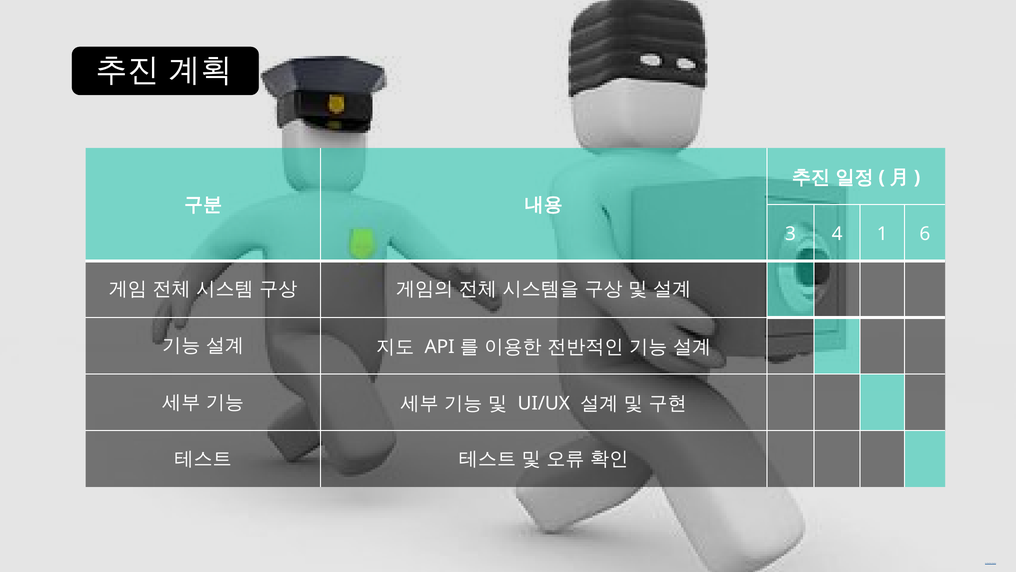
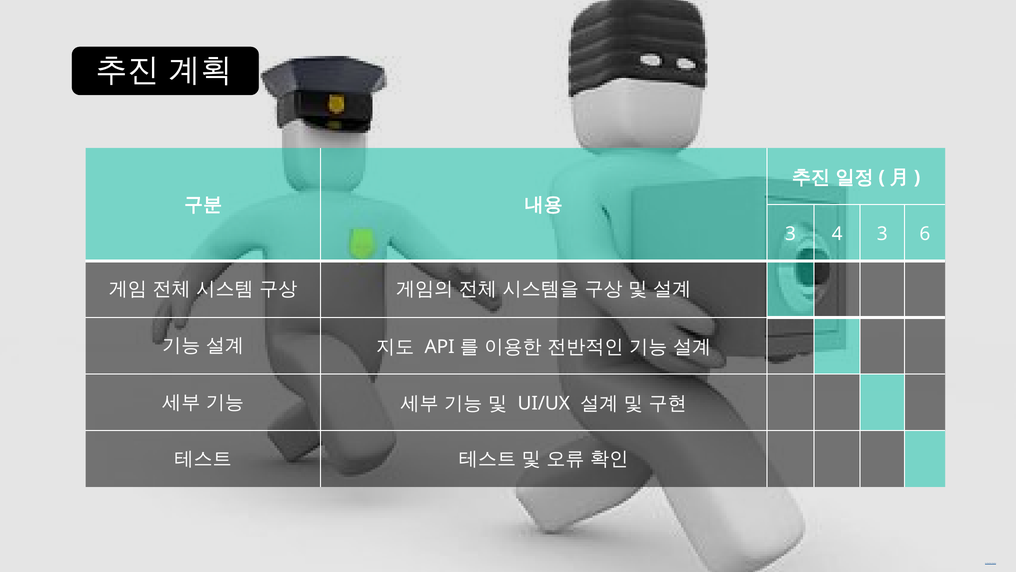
4 1: 1 -> 3 (882, 234)
